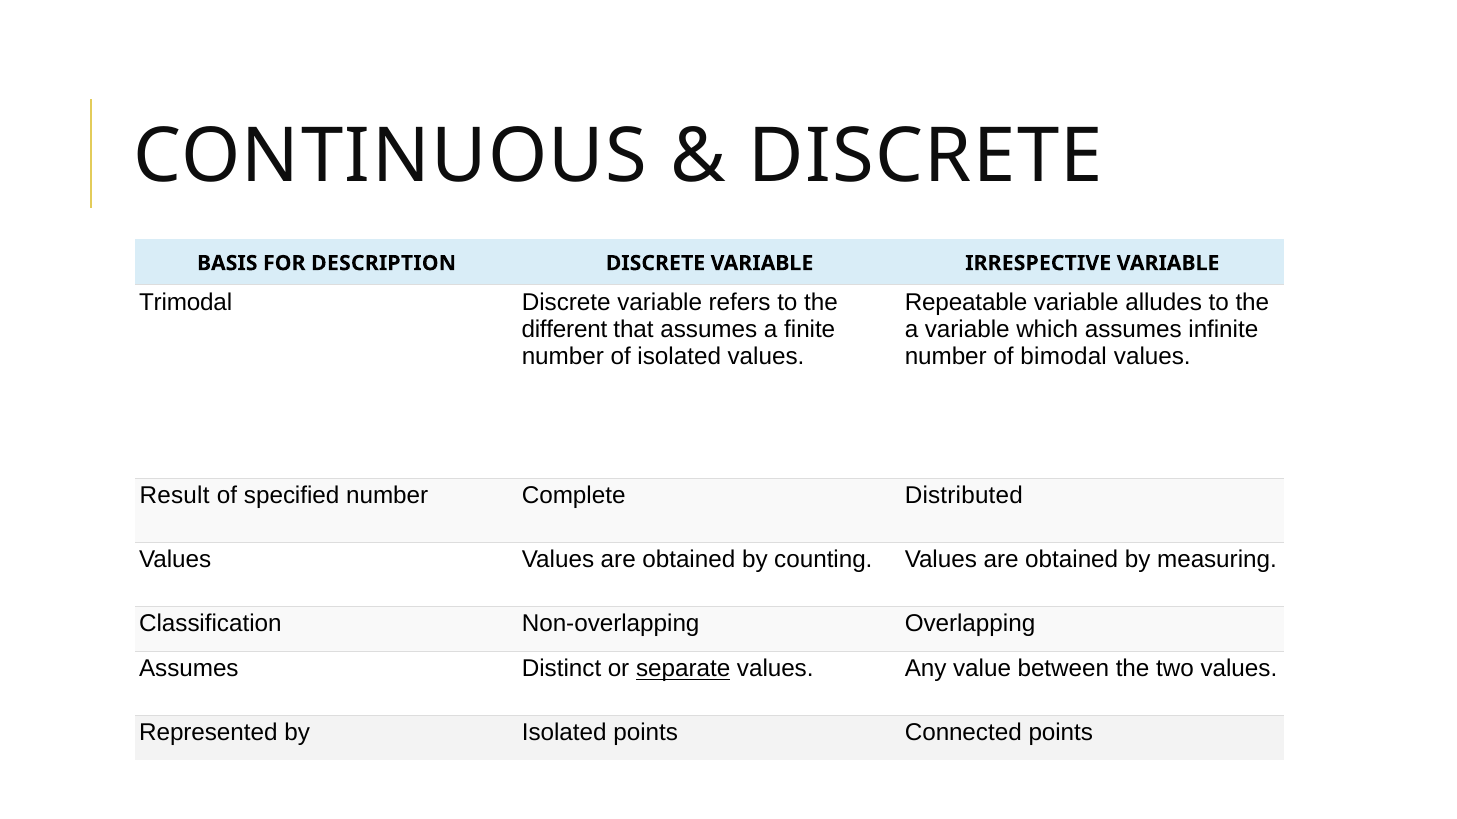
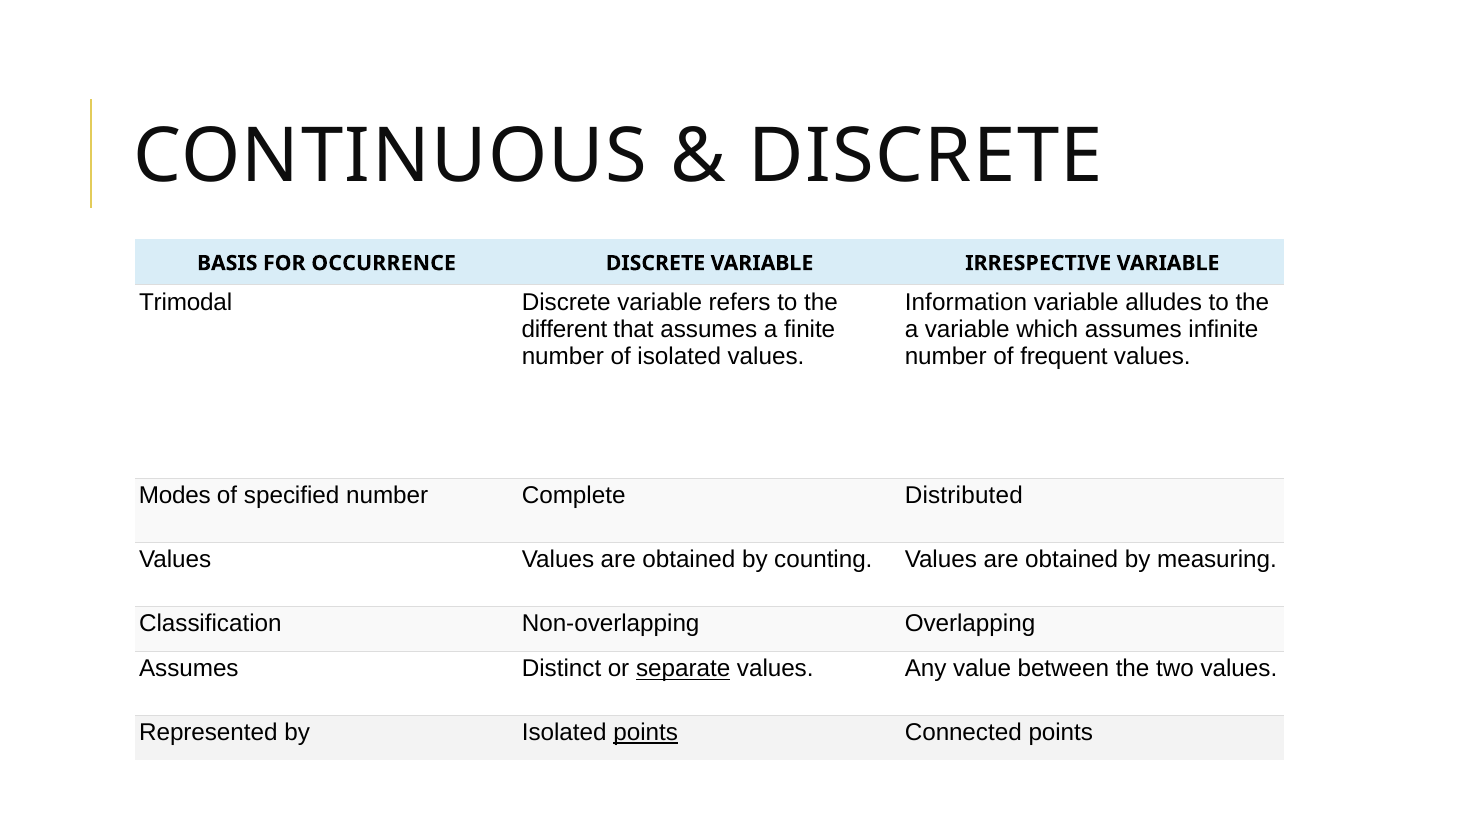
DESCRIPTION: DESCRIPTION -> OCCURRENCE (384, 263)
Repeatable: Repeatable -> Information (966, 302)
bimodal: bimodal -> frequent (1064, 356)
Result: Result -> Modes (175, 496)
points underline: none -> present (646, 733)
